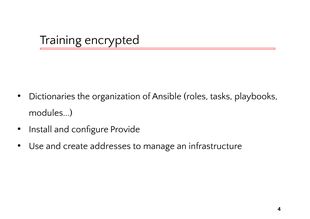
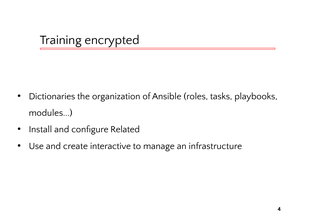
Provide: Provide -> Related (125, 129)
addresses: addresses -> interactive (111, 146)
